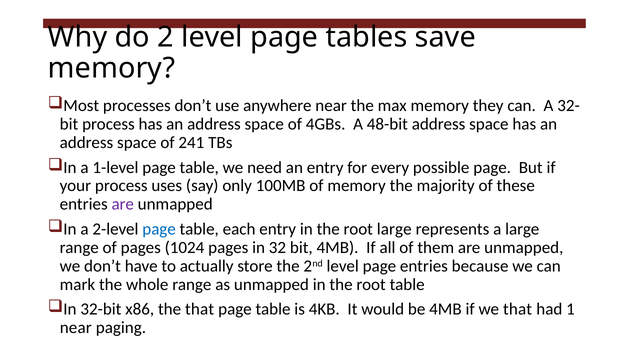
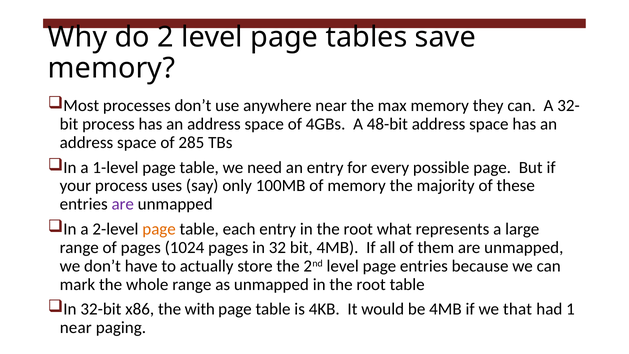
241: 241 -> 285 (191, 142)
page colour: blue -> orange (159, 229)
root large: large -> what (394, 229)
the that: that -> with (200, 309)
